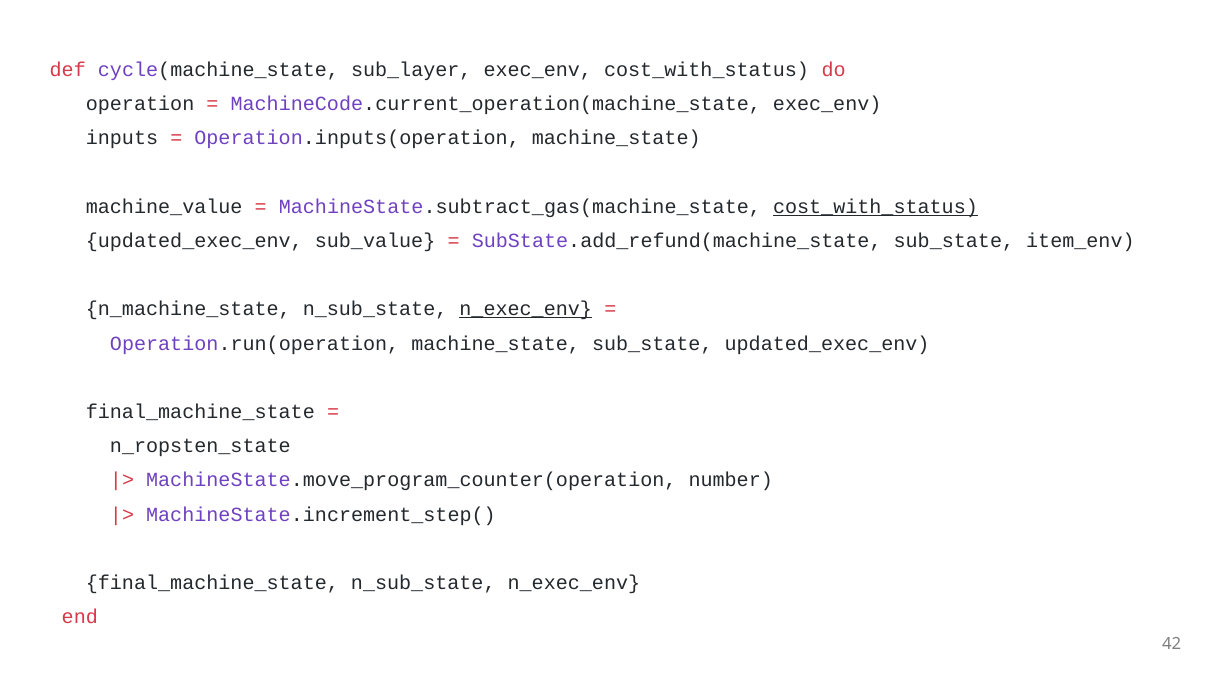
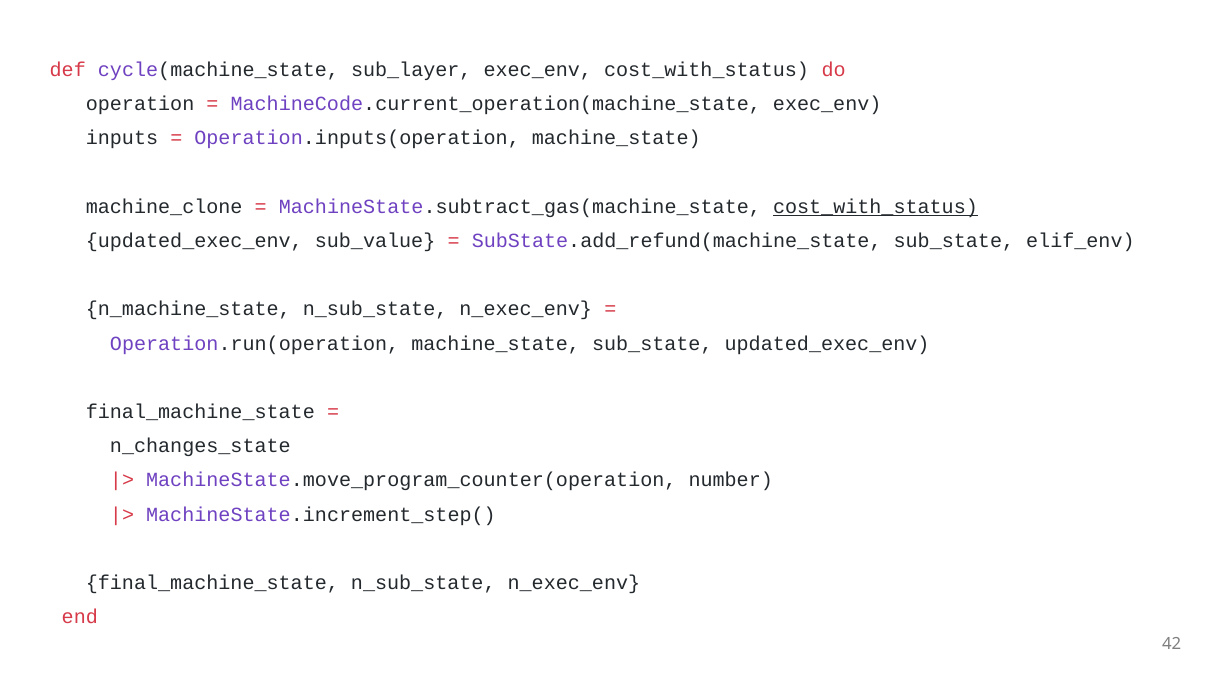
machine_value: machine_value -> machine_clone (164, 207)
item_env: item_env -> elif_env (1080, 241)
n_exec_env underline: present -> none (526, 309)
n_ropsten_state: n_ropsten_state -> n_changes_state (200, 446)
